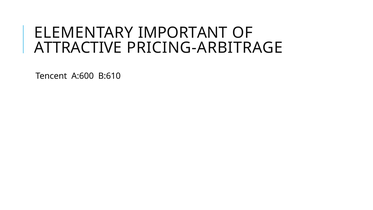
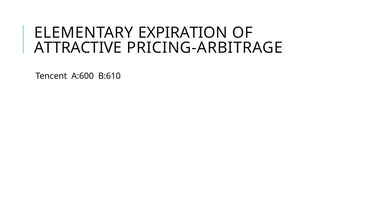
IMPORTANT: IMPORTANT -> EXPIRATION (183, 33)
